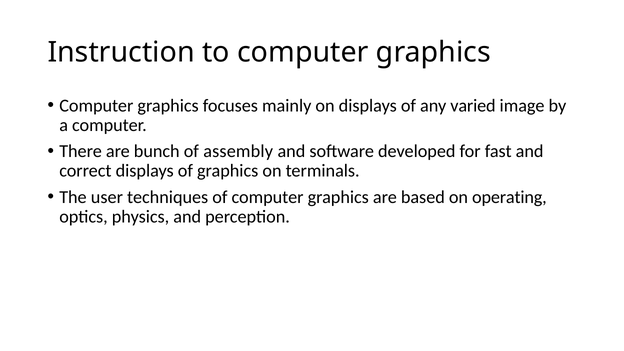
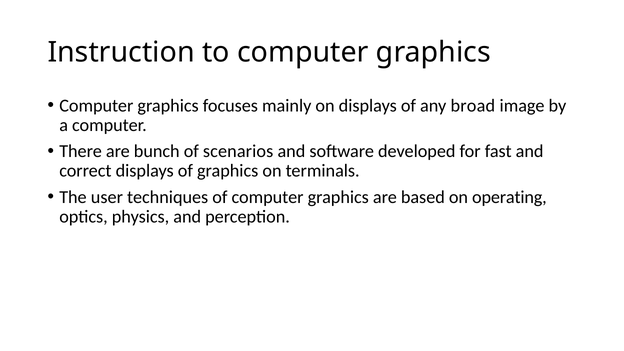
varied: varied -> broad (473, 106)
assembly: assembly -> scenarios (238, 151)
